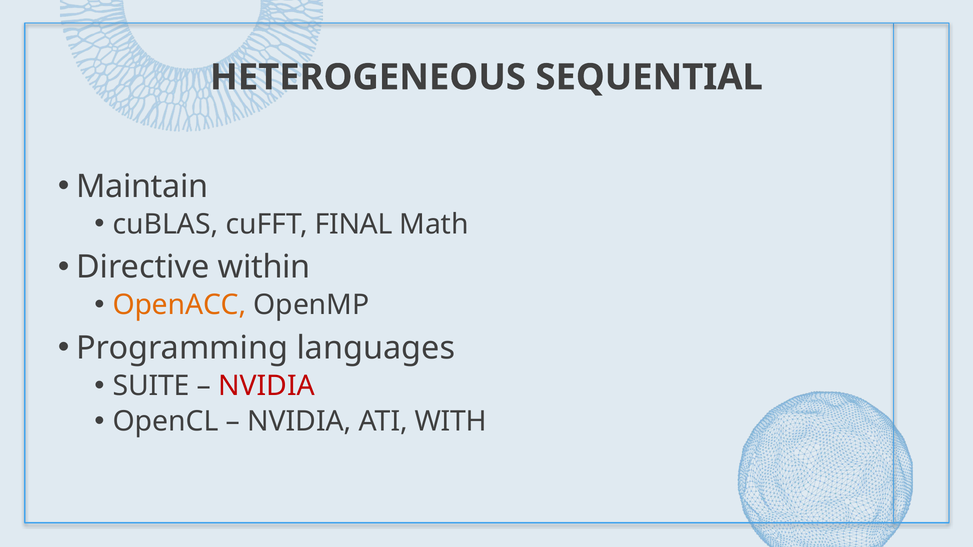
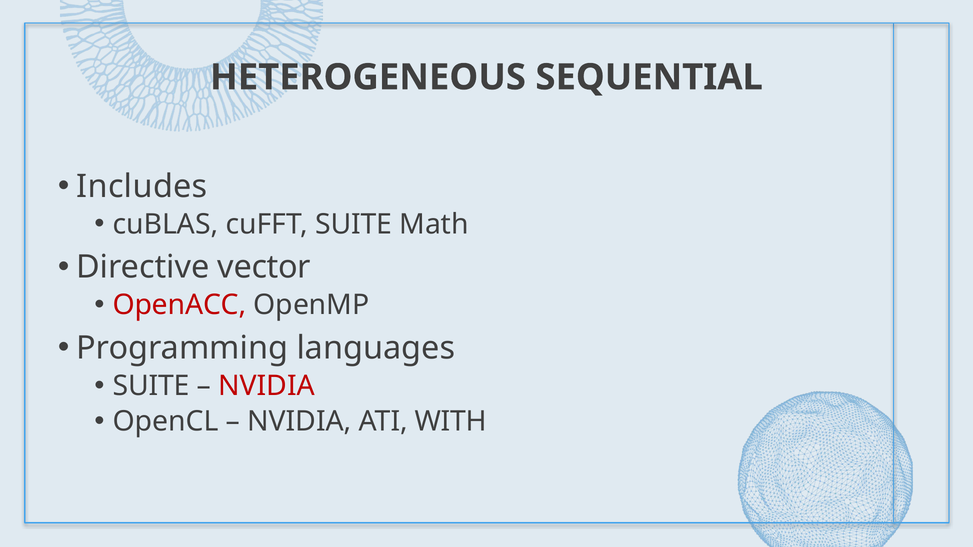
Maintain: Maintain -> Includes (142, 186)
cuFFT FINAL: FINAL -> SUITE (354, 224)
within: within -> vector (264, 267)
OpenACC colour: orange -> red (179, 305)
